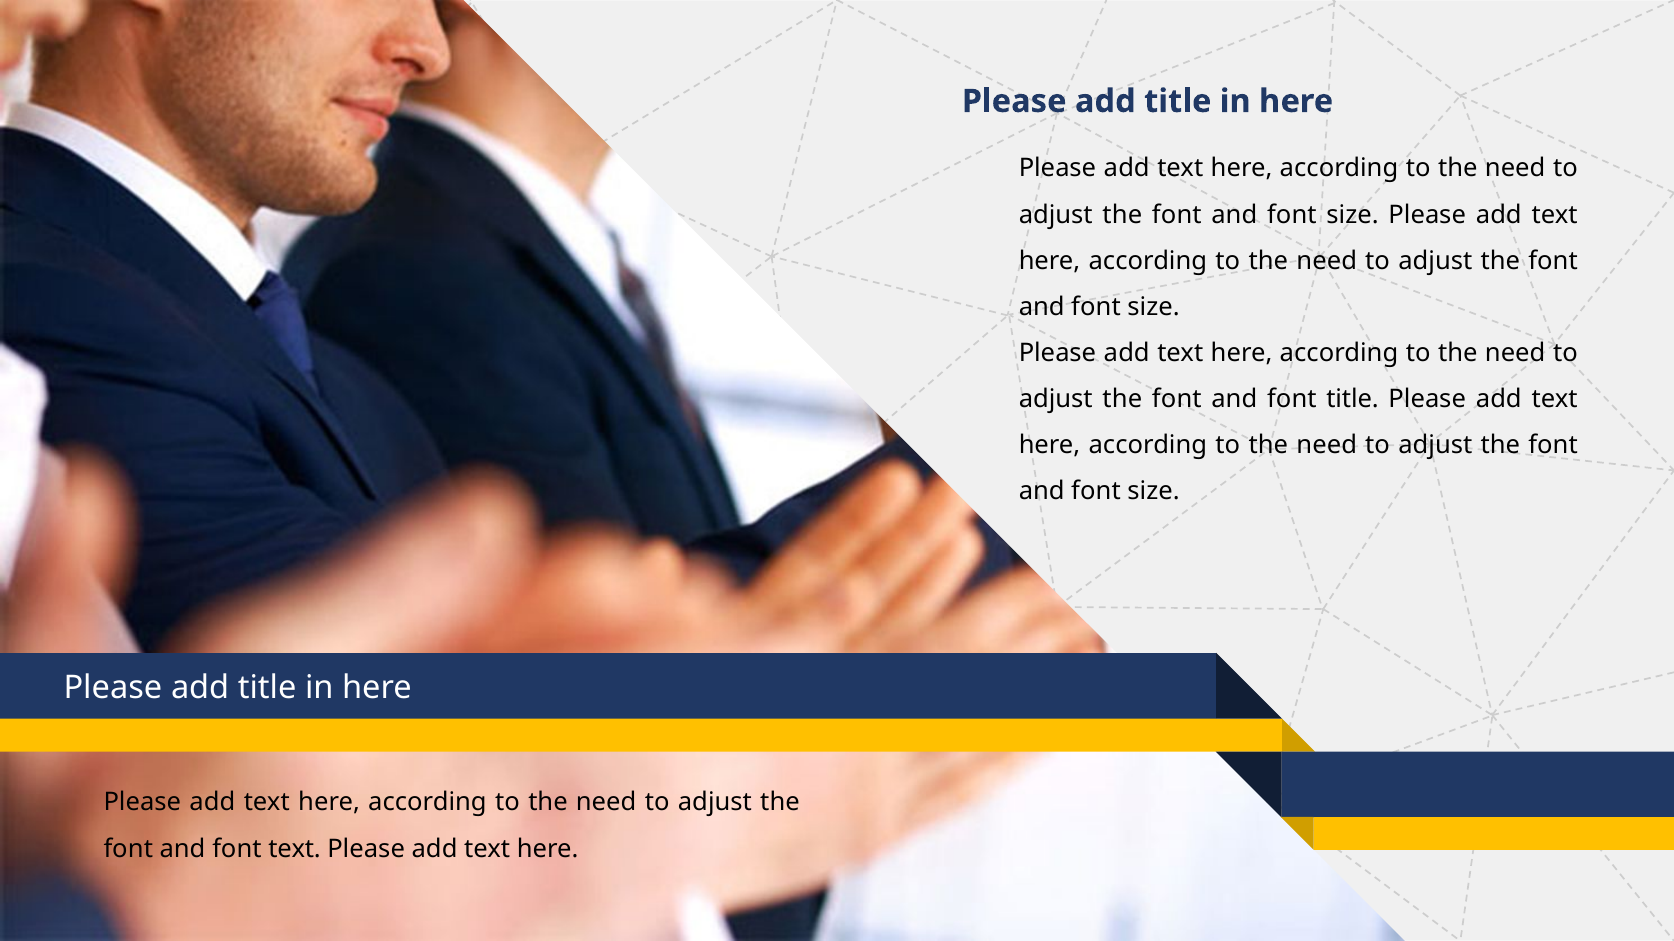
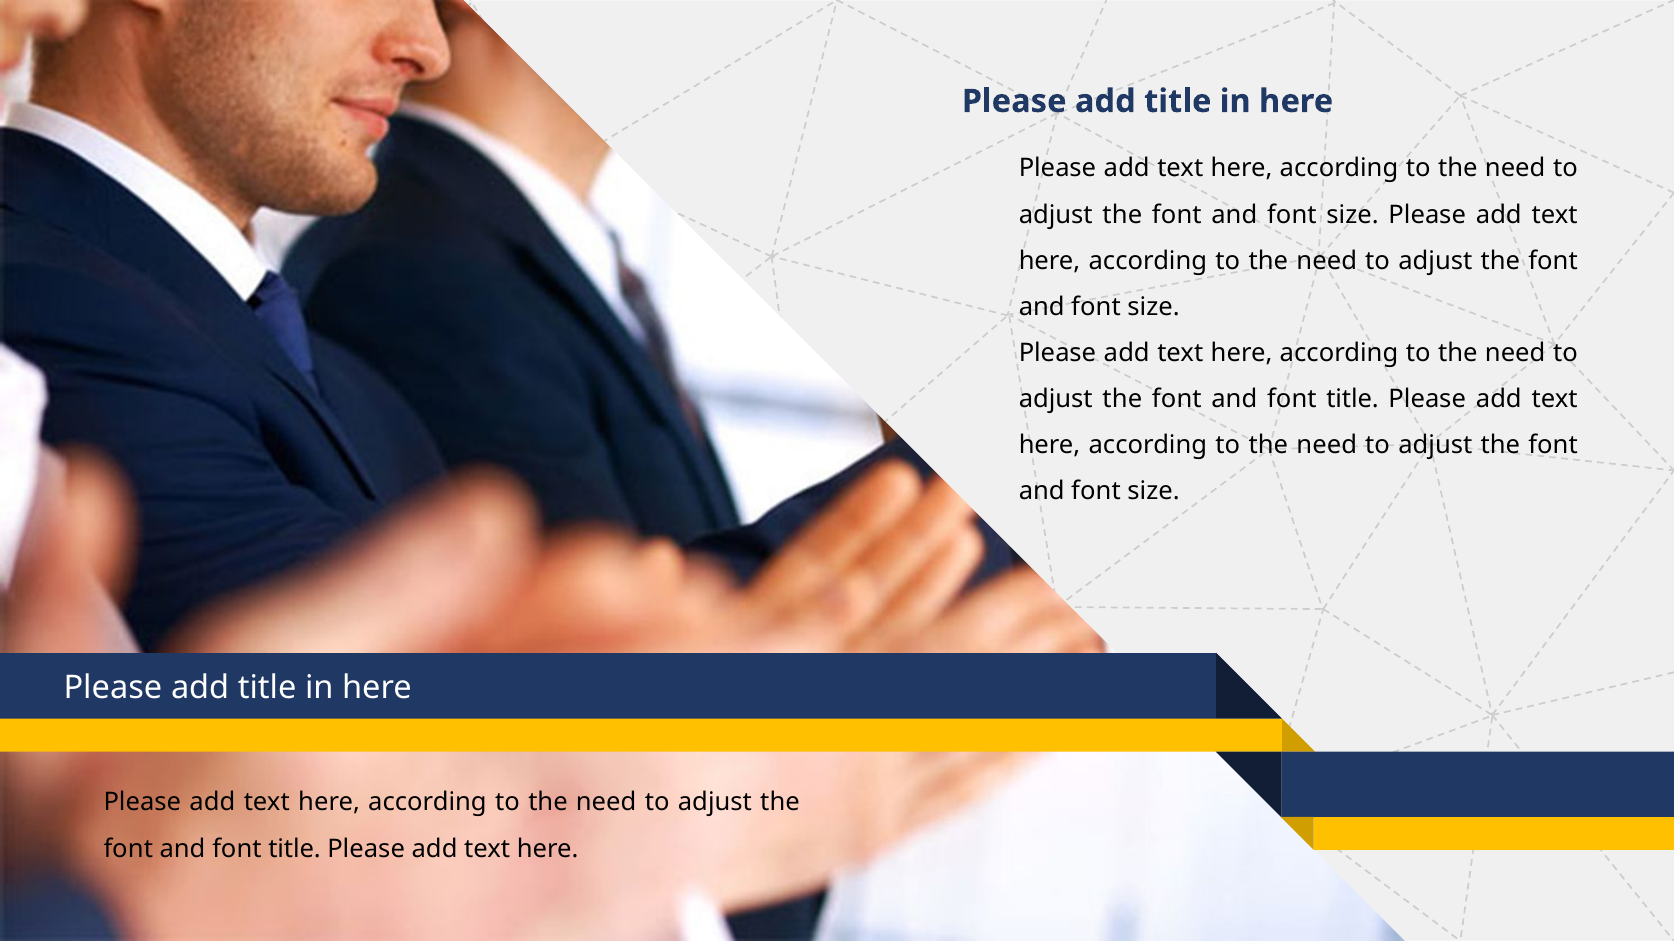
text: text -> title (294, 849)
